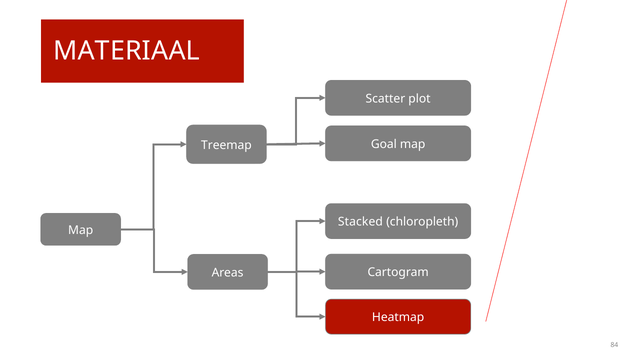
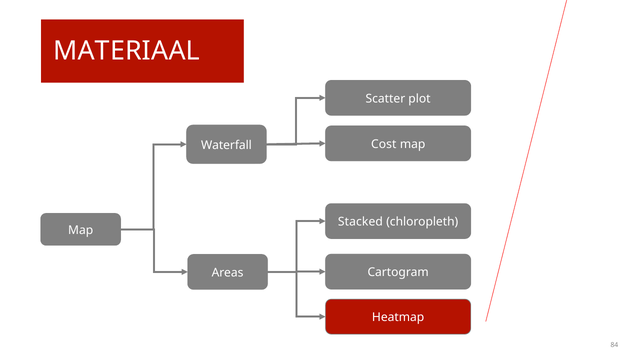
Goal: Goal -> Cost (384, 144)
Treemap: Treemap -> Waterfall (226, 145)
